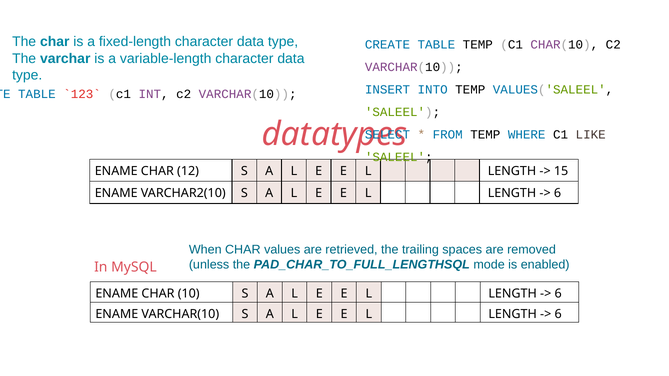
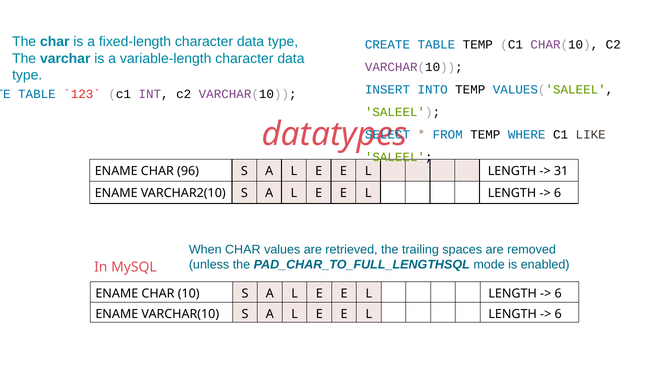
12: 12 -> 96 (188, 171)
15: 15 -> 31 (561, 171)
